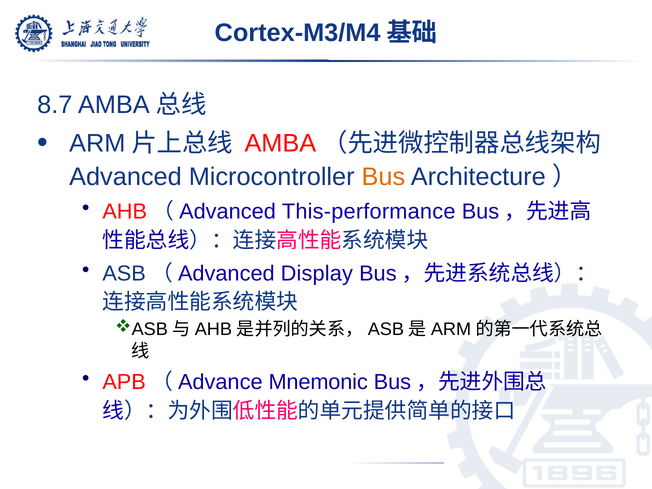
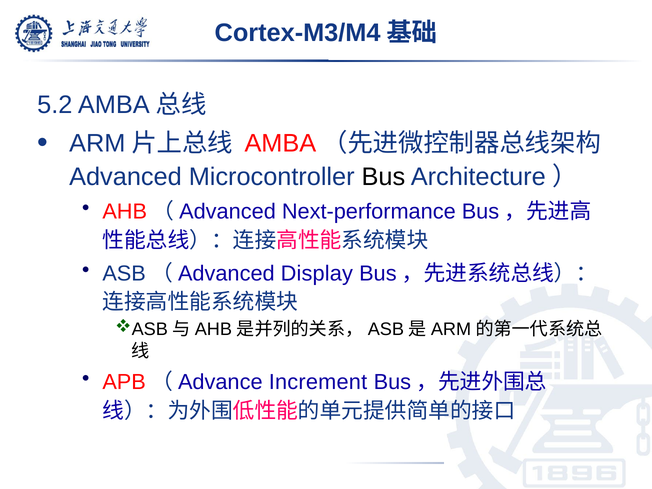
8.7: 8.7 -> 5.2 (55, 105)
Bus colour: orange -> black (383, 177)
This-performance: This-performance -> Next-performance (369, 212)
Mnemonic: Mnemonic -> Increment (318, 382)
